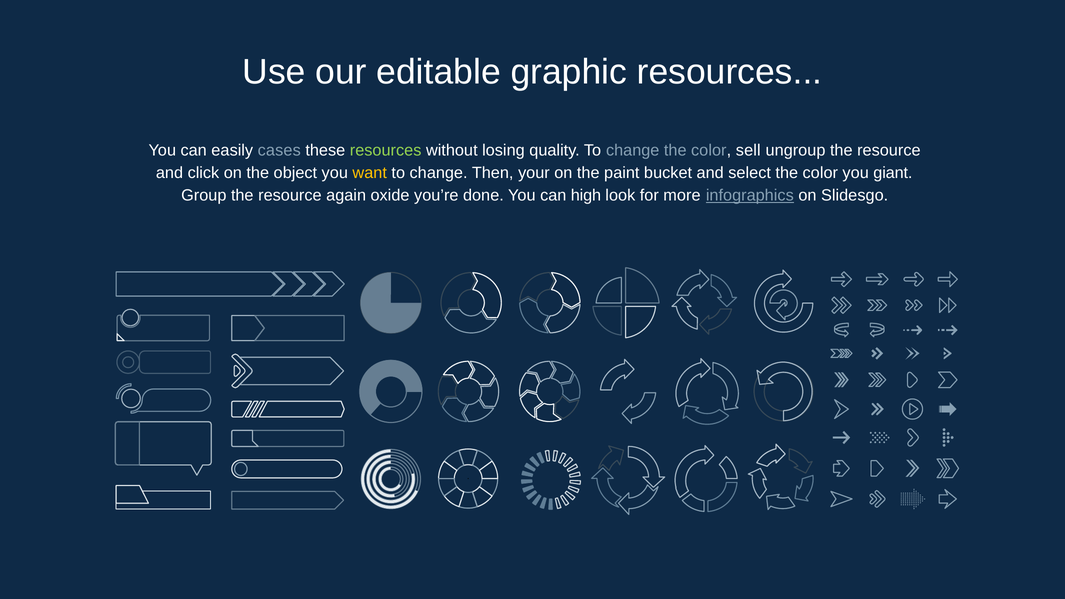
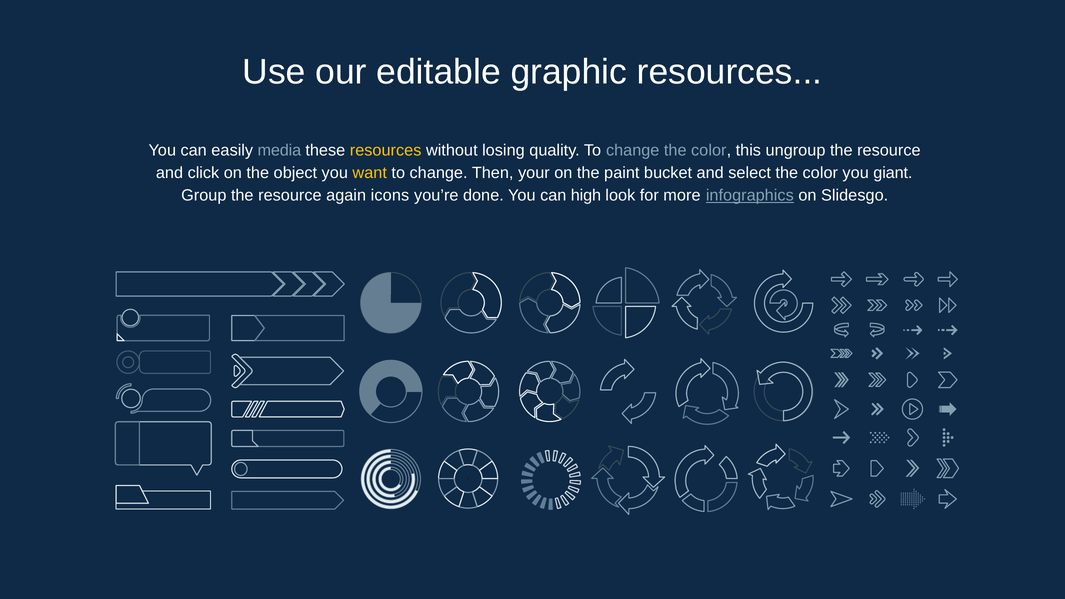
cases: cases -> media (279, 150)
resources colour: light green -> yellow (386, 150)
sell: sell -> this (748, 150)
oxide: oxide -> icons (390, 195)
